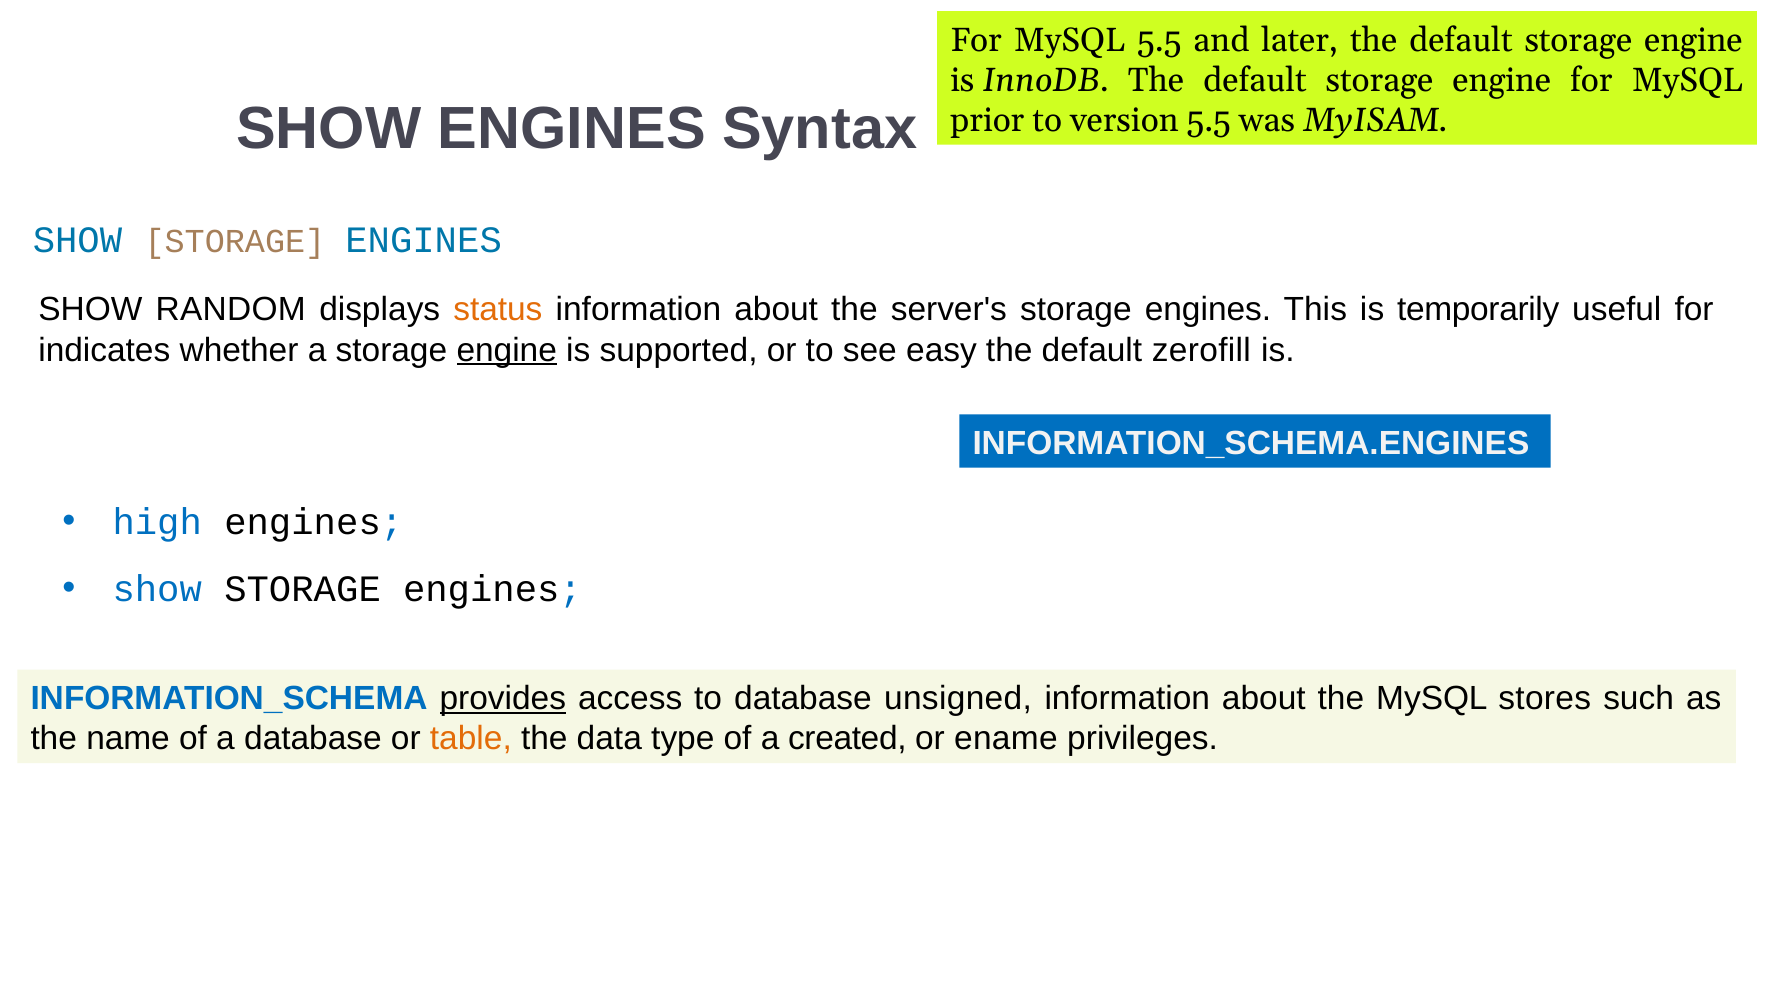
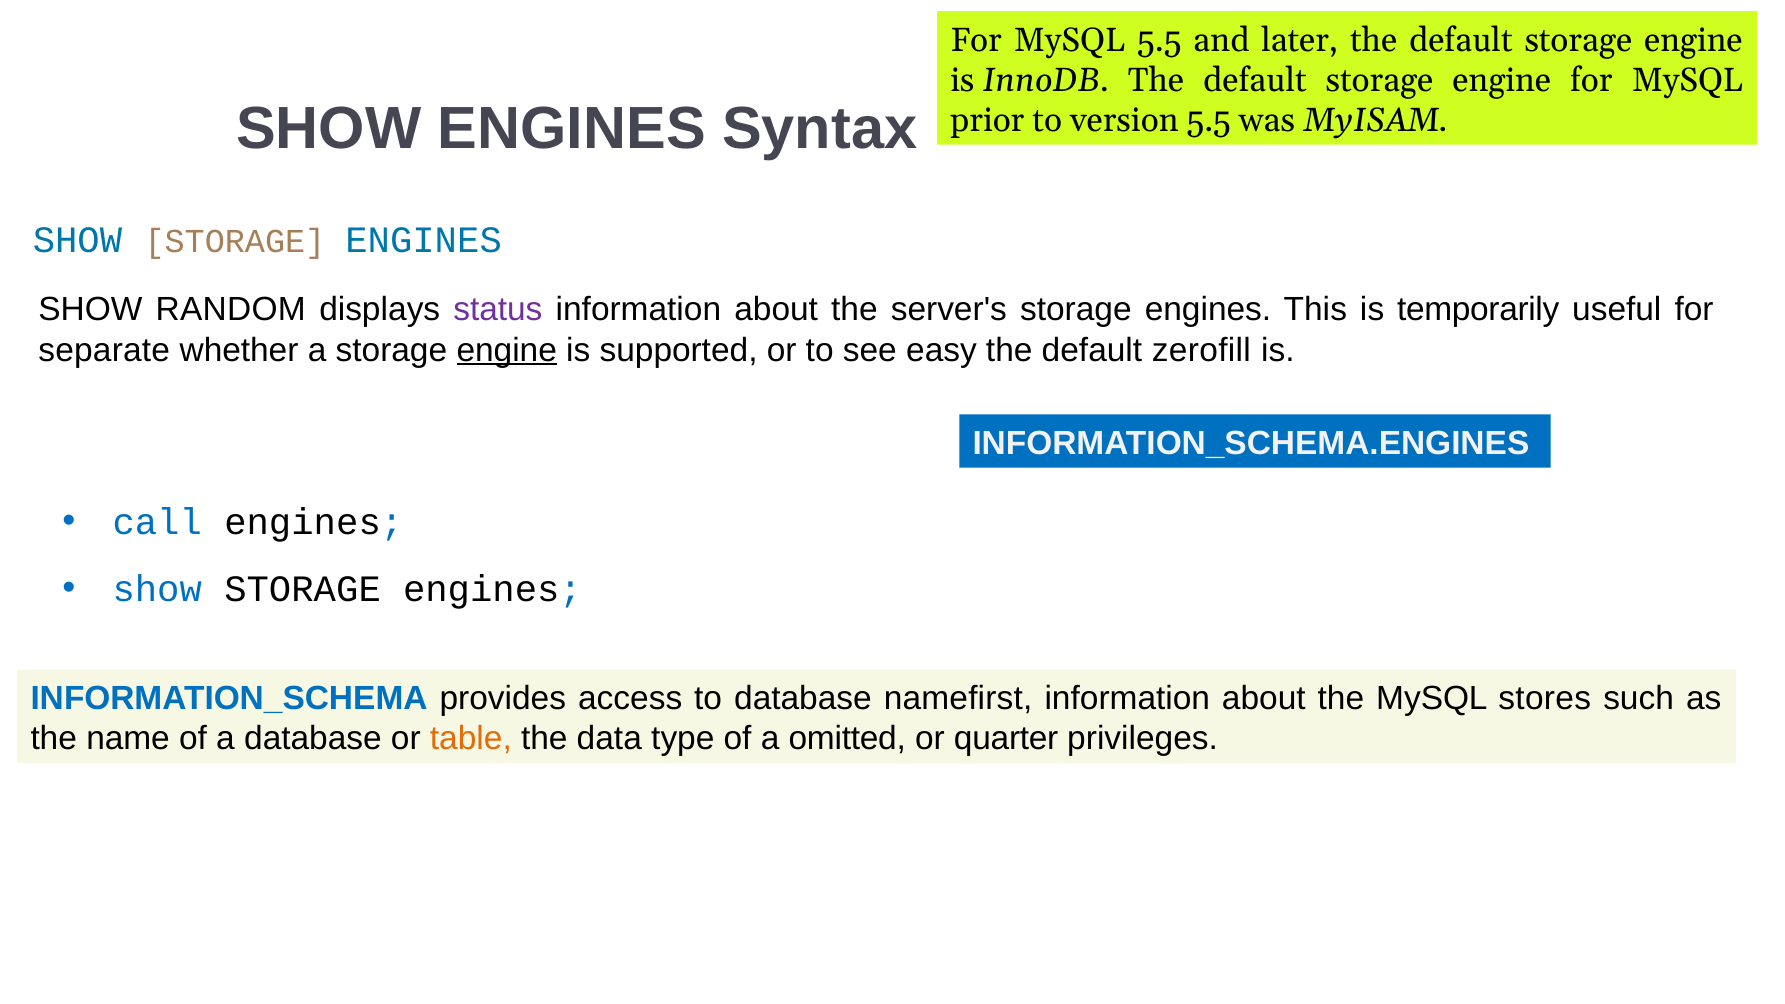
status colour: orange -> purple (498, 310)
indicates: indicates -> separate (104, 350)
high: high -> call (157, 522)
provides underline: present -> none (503, 699)
unsigned: unsigned -> namefirst (958, 699)
created: created -> omitted (847, 739)
ename: ename -> quarter (1006, 739)
